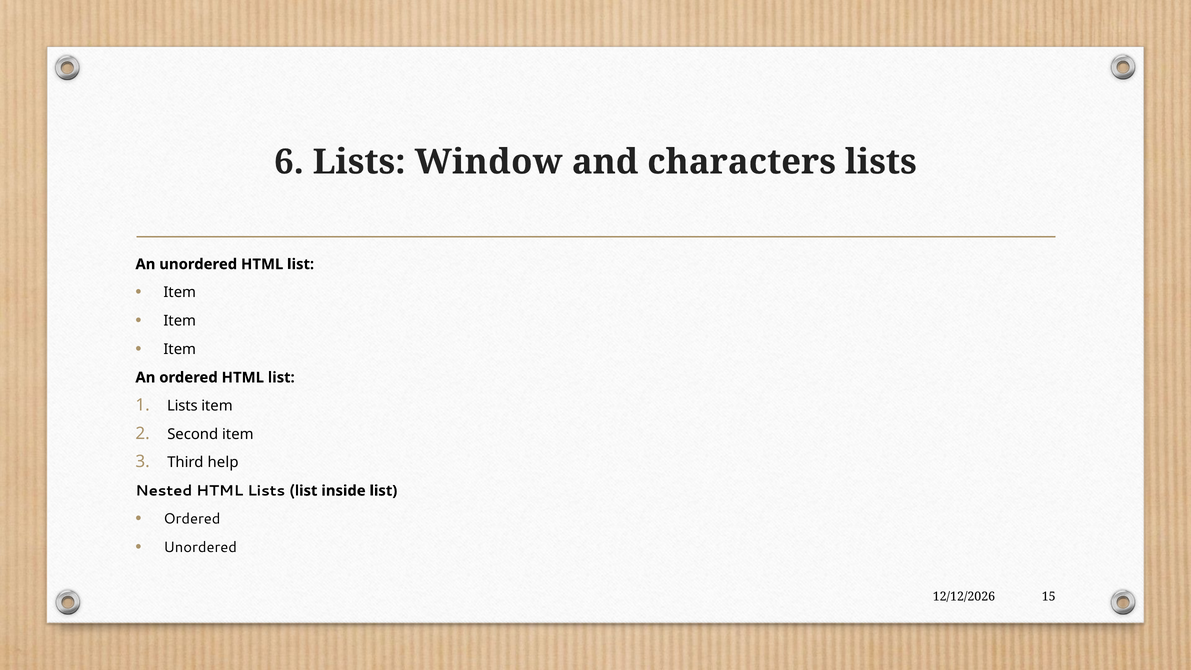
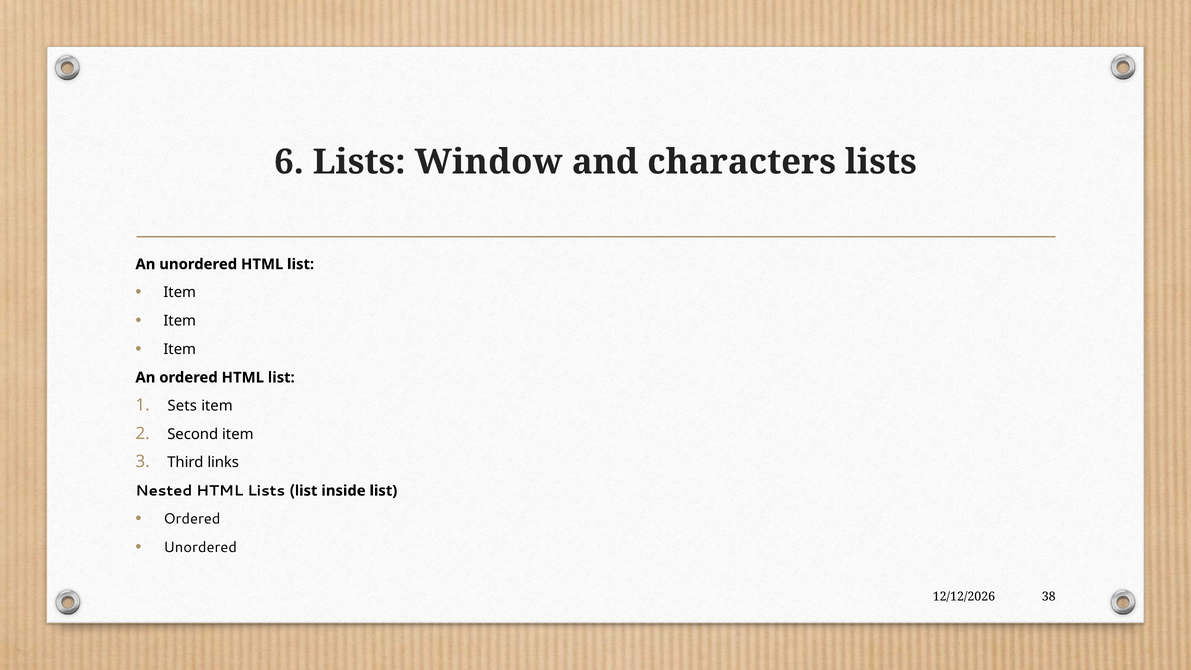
Lists: Lists -> Sets (182, 406)
help: help -> links (223, 462)
15: 15 -> 38 (1049, 597)
